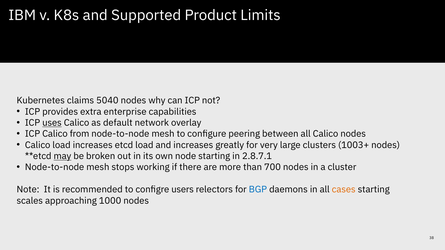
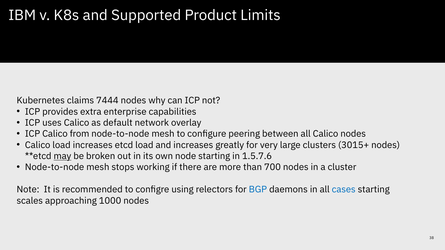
5040: 5040 -> 7444 (107, 101)
uses underline: present -> none (52, 123)
1003+: 1003+ -> 3015+ (354, 145)
2.8.7.1: 2.8.7.1 -> 1.5.7.6 (257, 156)
users: users -> using (183, 190)
cases colour: orange -> blue (344, 190)
